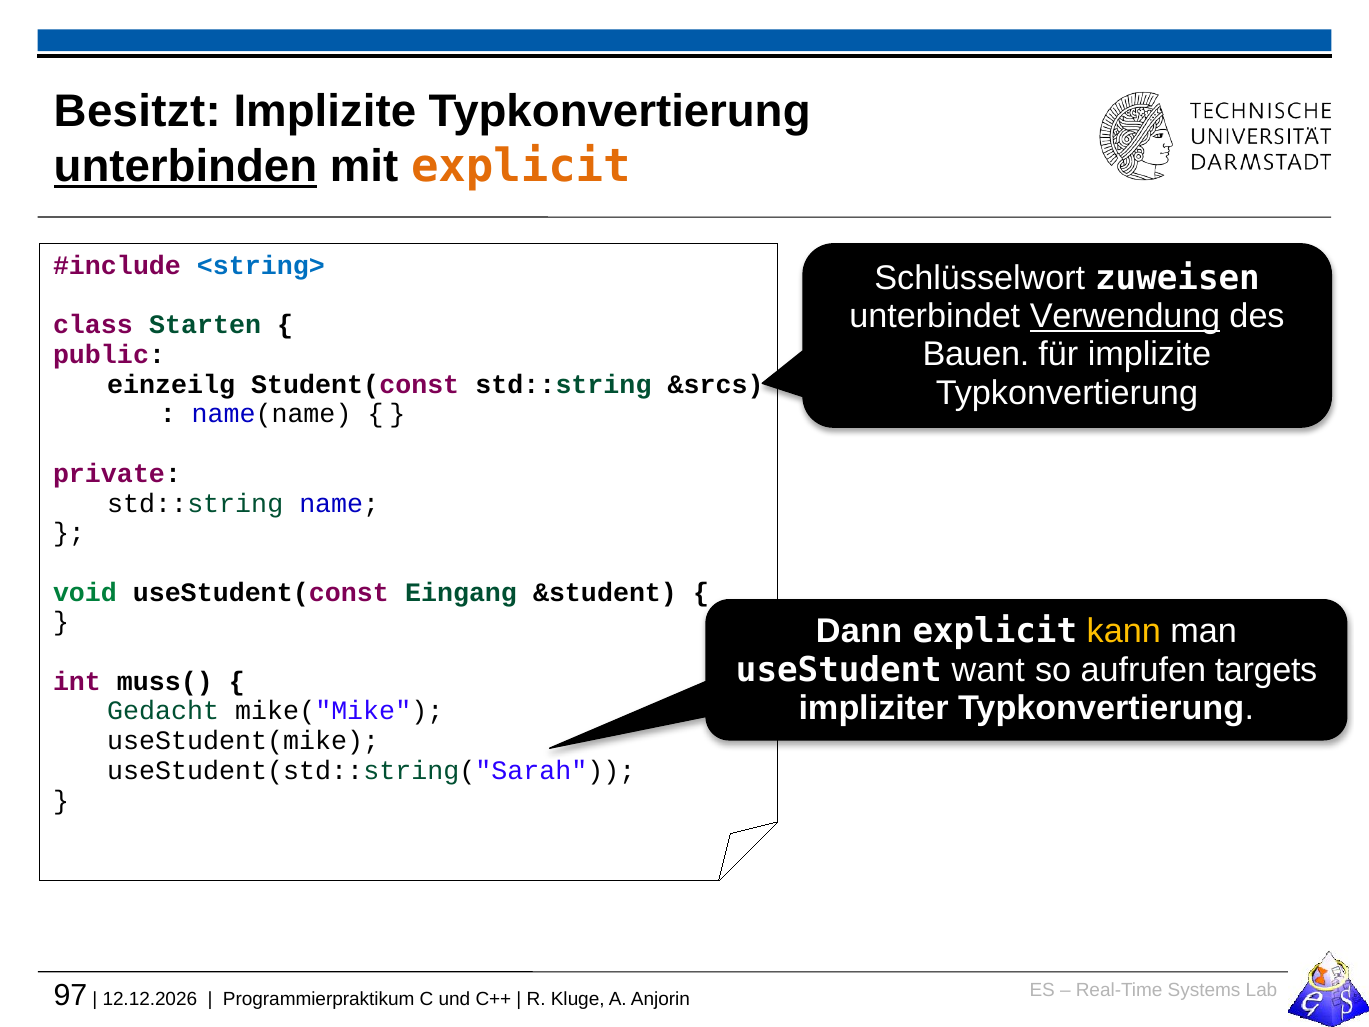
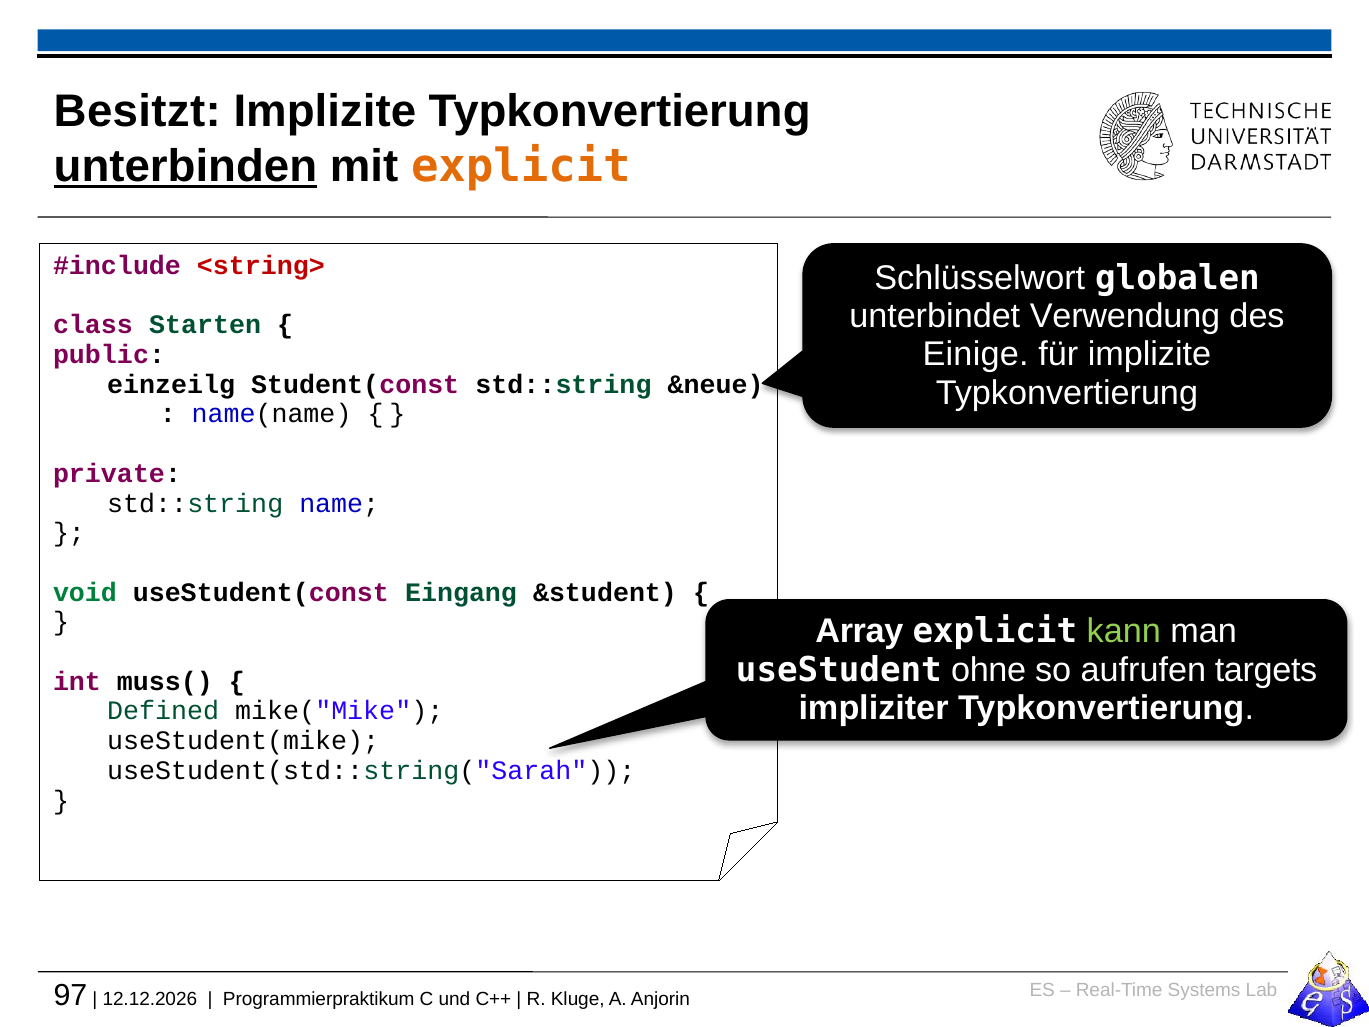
<string> colour: blue -> red (261, 266)
zuweisen: zuweisen -> globalen (1177, 278)
Verwendung underline: present -> none (1125, 316)
Bauen: Bauen -> Einige (976, 355)
&srcs: &srcs -> &neue (715, 384)
Dann: Dann -> Array (859, 632)
kann colour: yellow -> light green (1124, 632)
want: want -> ohne (989, 670)
Gedacht: Gedacht -> Defined (163, 711)
